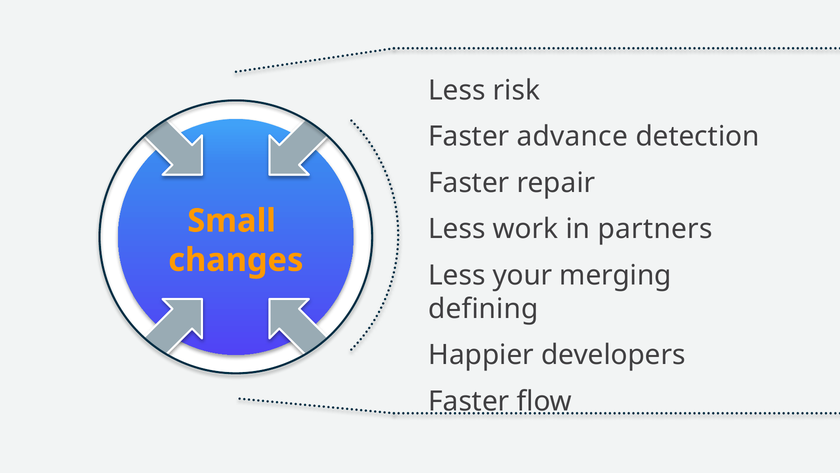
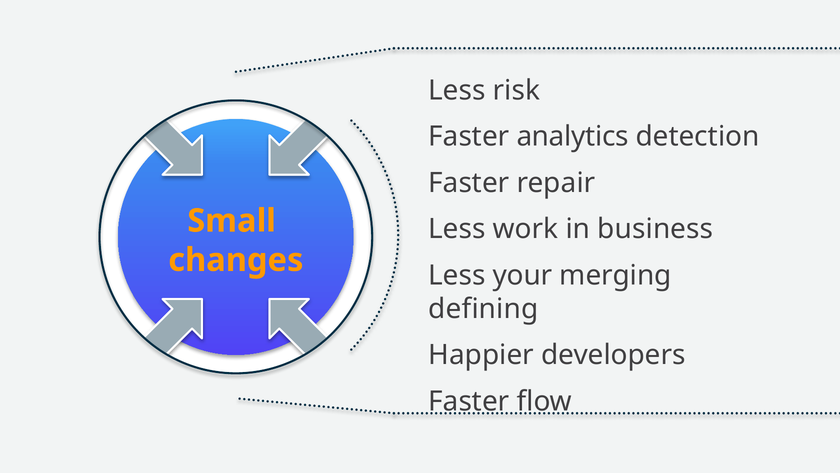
advance: advance -> analytics (573, 136)
partners: partners -> business (655, 229)
